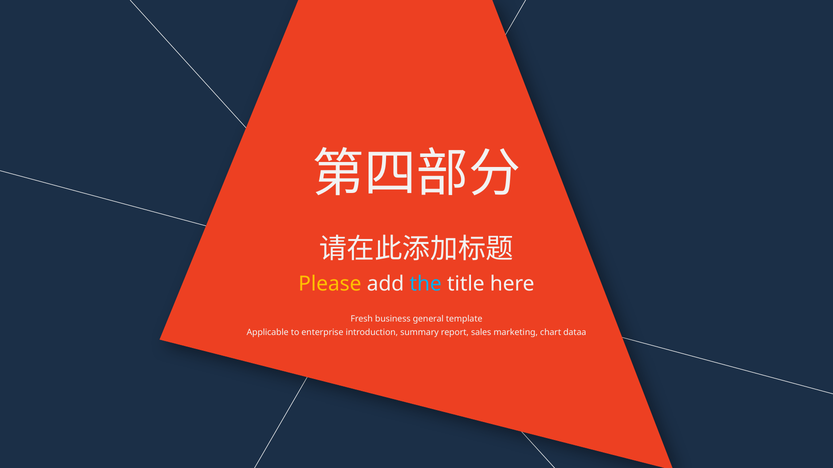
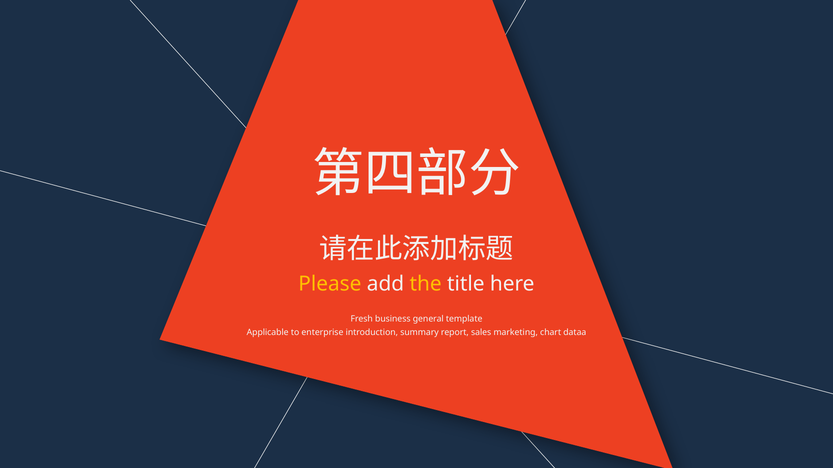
the colour: light blue -> yellow (426, 284)
